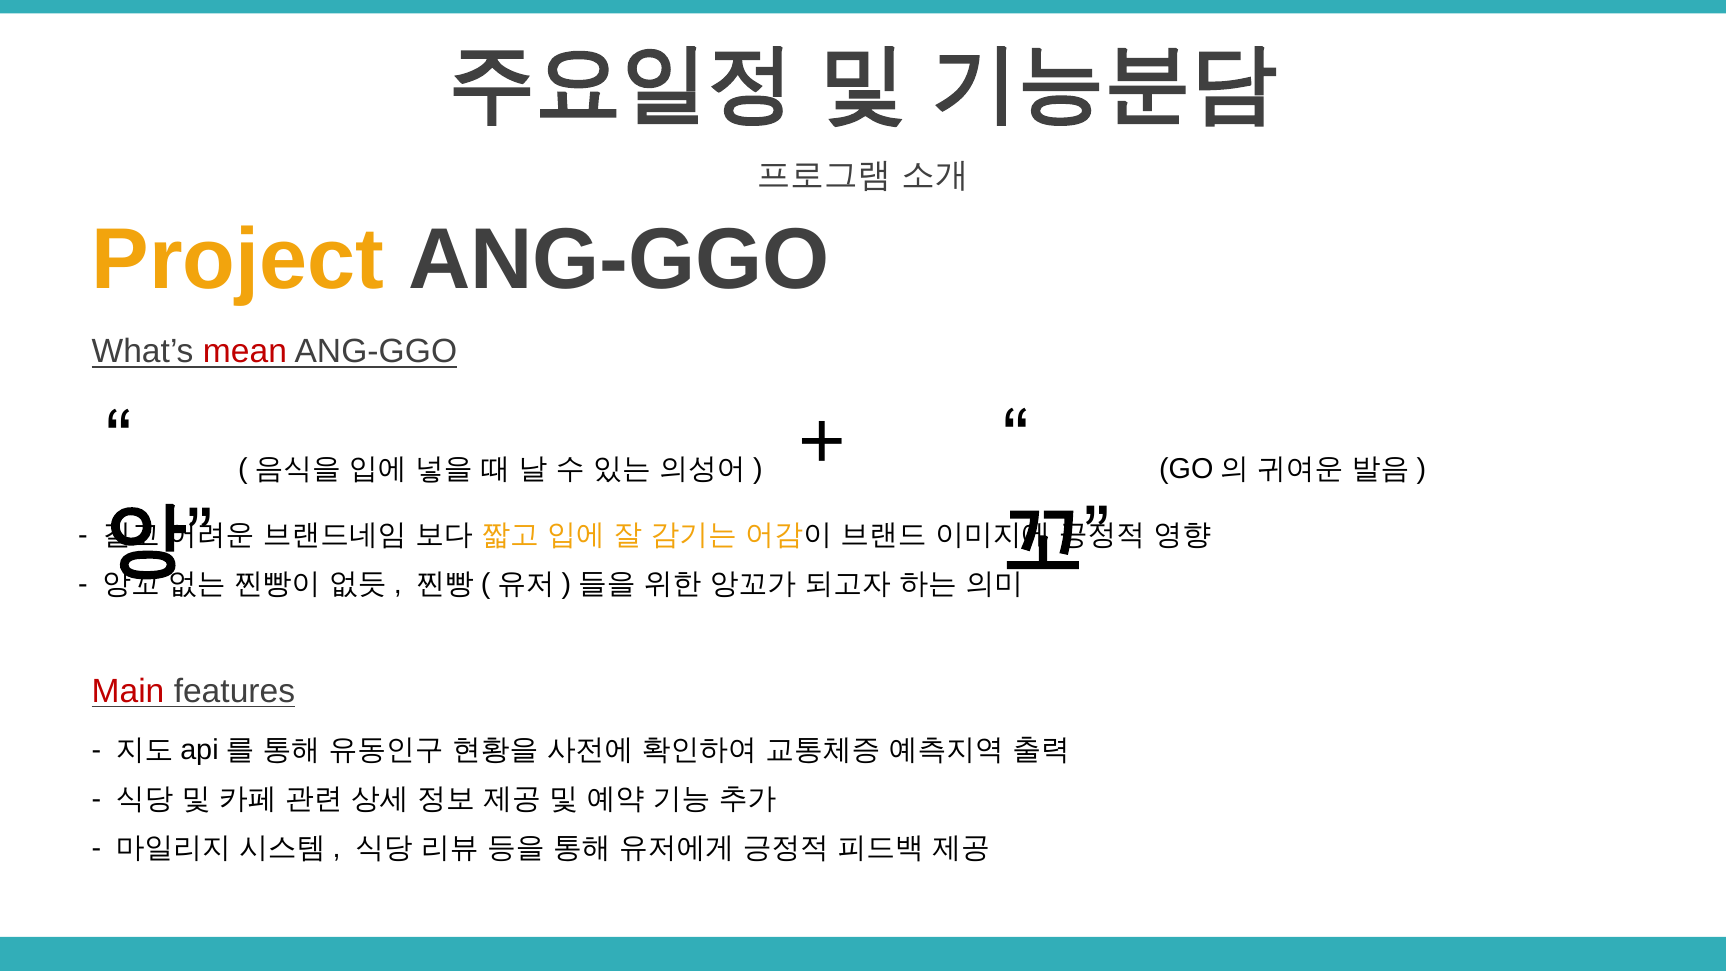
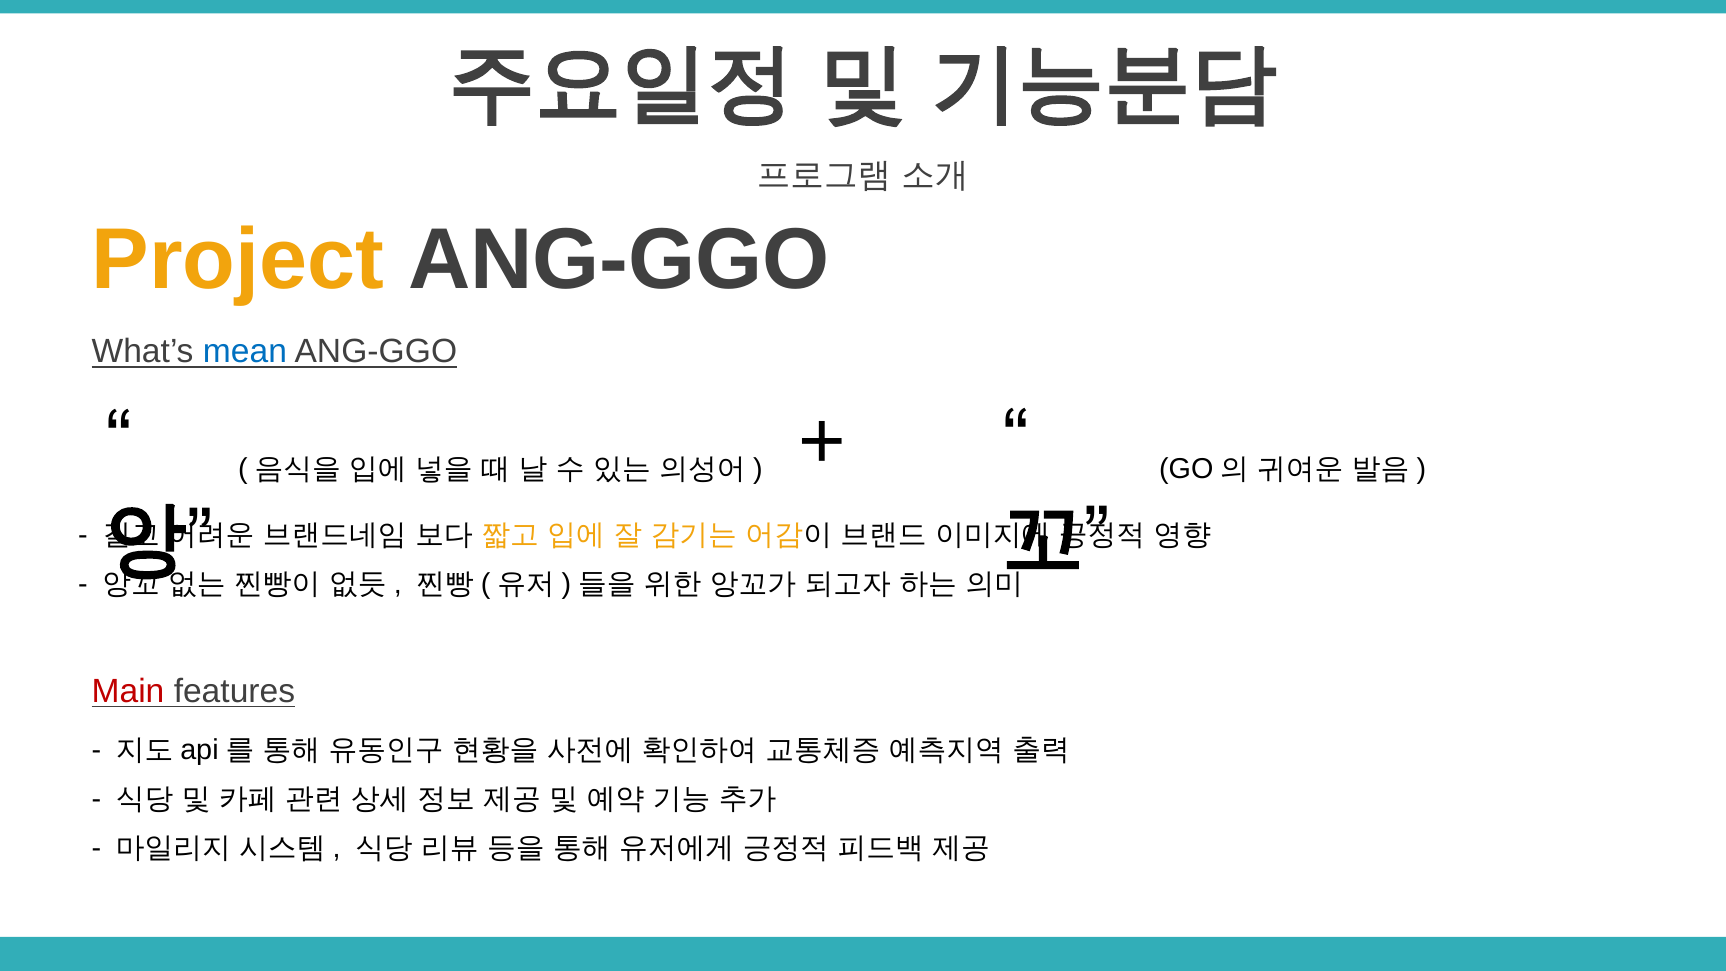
mean colour: red -> blue (245, 352)
